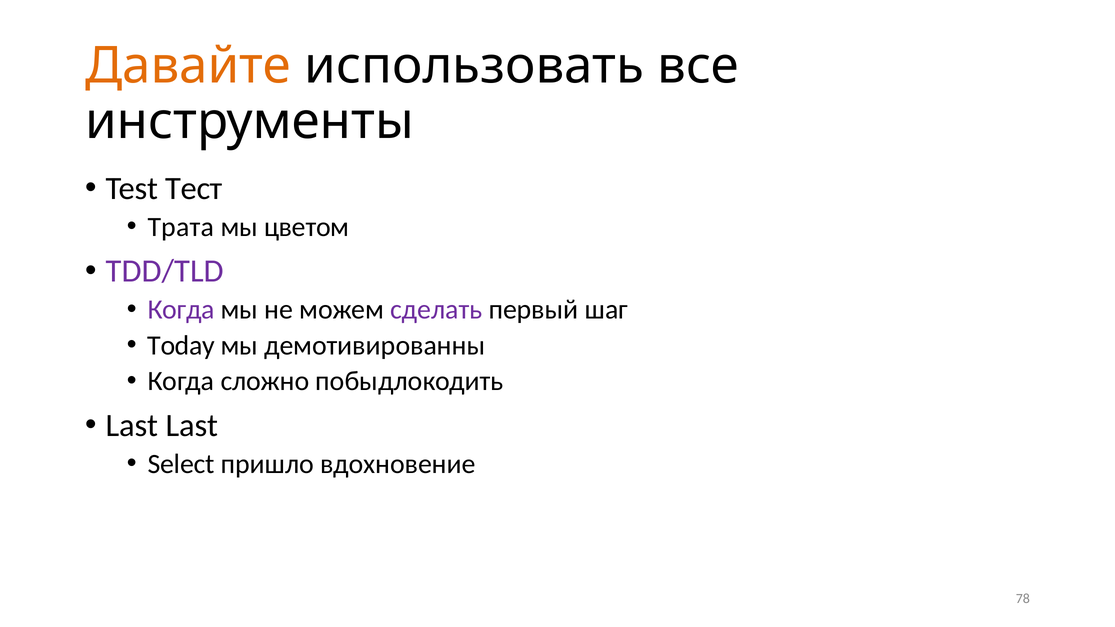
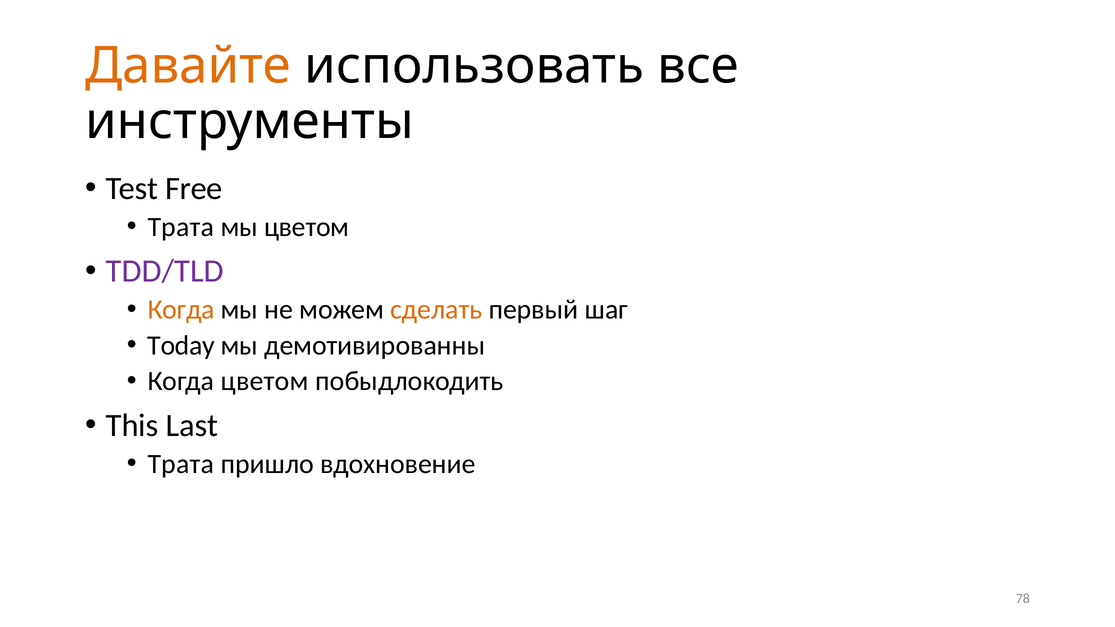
Тест: Тест -> Free (194, 189)
Когда colour: purple -> orange (181, 310)
сделать colour: purple -> orange (436, 310)
Когда сложно: сложно -> цветом (265, 381)
Last: Last -> This (132, 426)
Select: Select -> Трата (181, 464)
